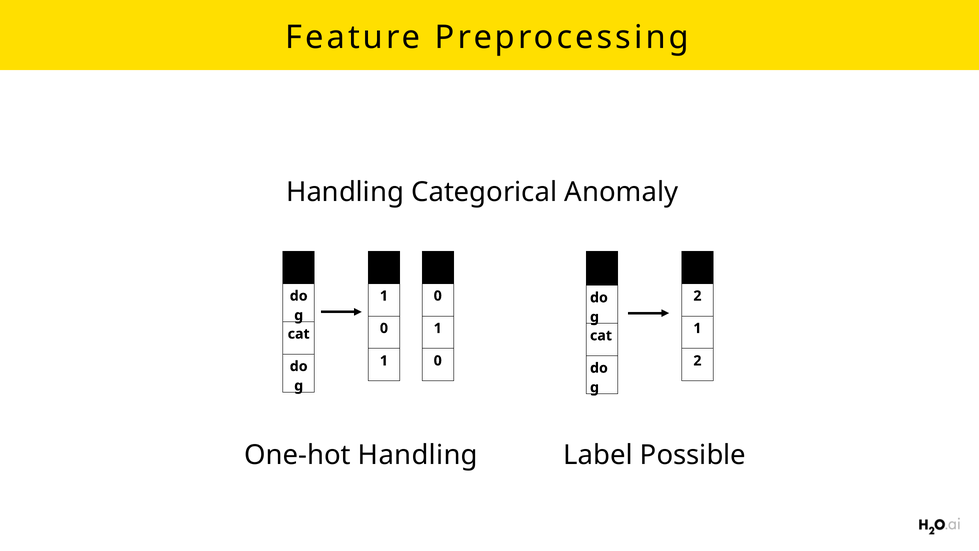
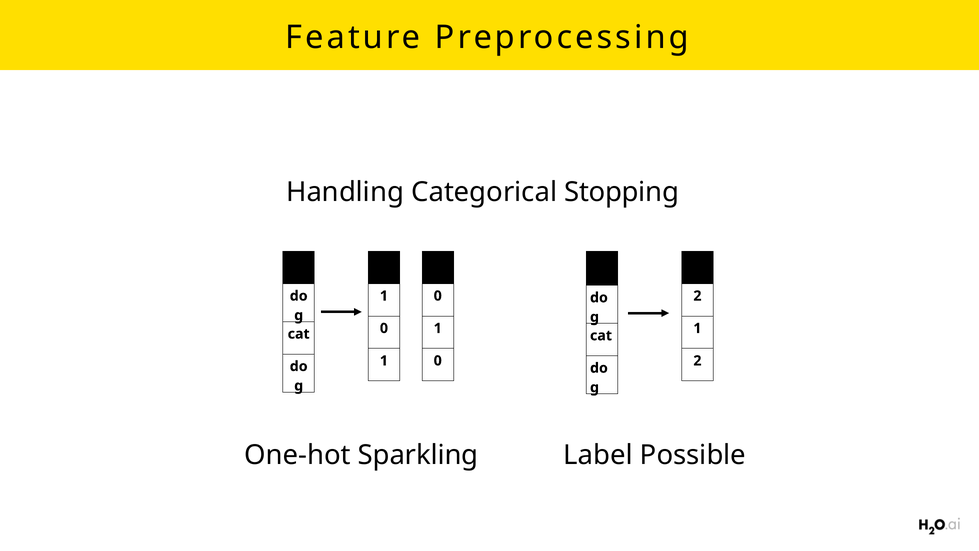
Anomaly: Anomaly -> Stopping (622, 192)
One-hot Handling: Handling -> Sparkling (418, 455)
